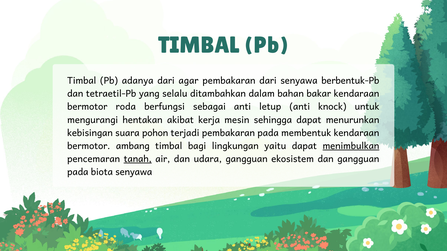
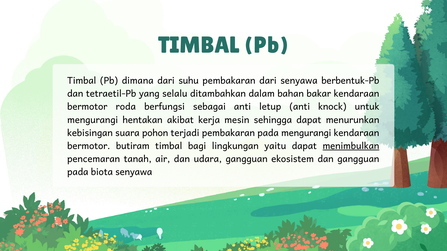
adanya: adanya -> dimana (138, 81)
agar: agar -> suhu (189, 81)
pada membentuk: membentuk -> mengurangi (306, 133)
ambang: ambang -> butiram (133, 146)
tanah underline: present -> none (138, 159)
